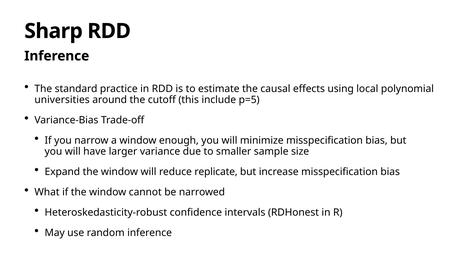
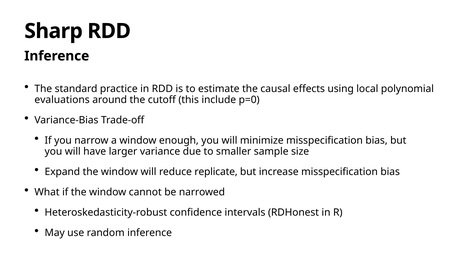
universities: universities -> evaluations (62, 100)
p=5: p=5 -> p=0 (249, 100)
